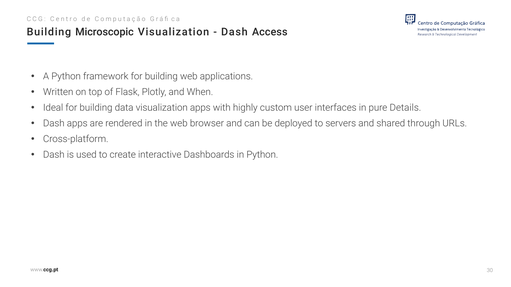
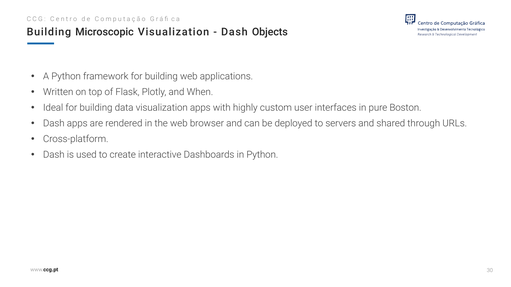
Access: Access -> Objects (270, 32)
Details: Details -> Boston (405, 108)
